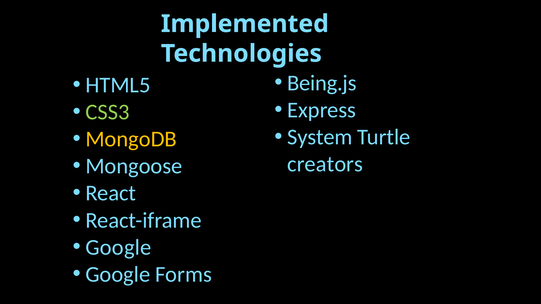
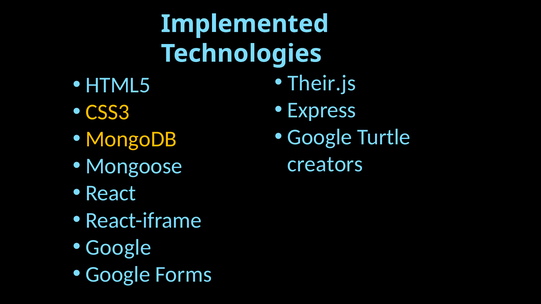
Being.js: Being.js -> Their.js (322, 83)
CSS3 colour: light green -> yellow (107, 112)
System: System -> Google (320, 137)
